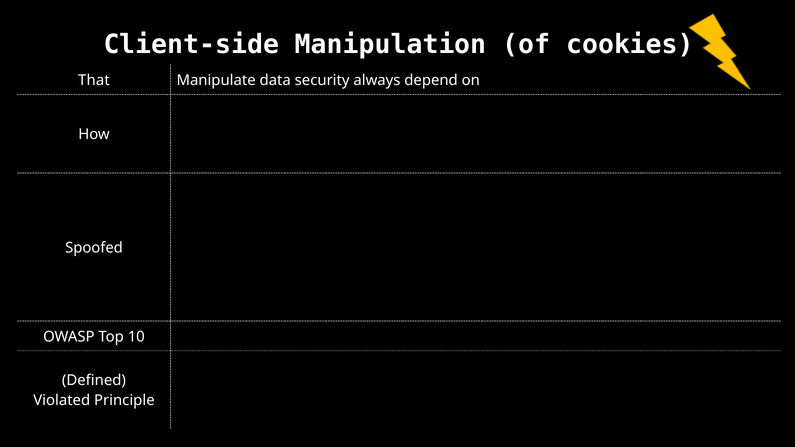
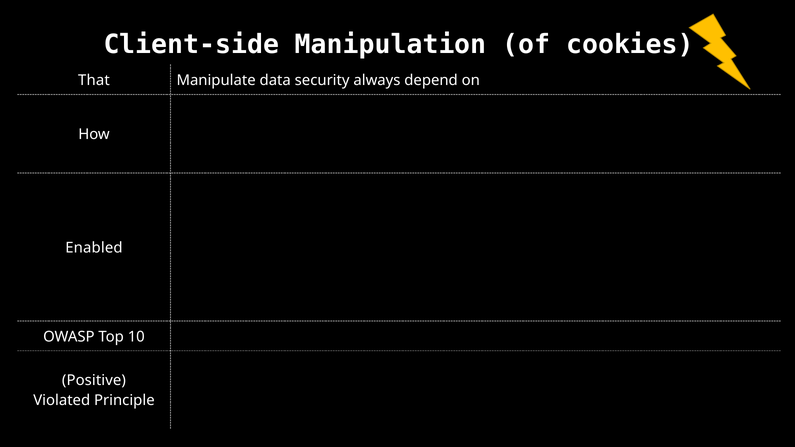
Spoofed: Spoofed -> Enabled (94, 248)
Defined: Defined -> Positive (94, 380)
